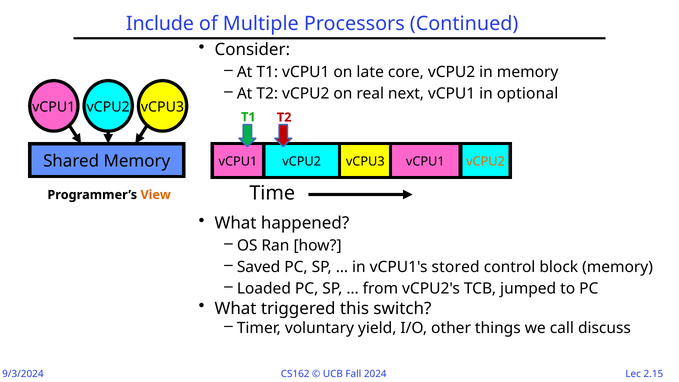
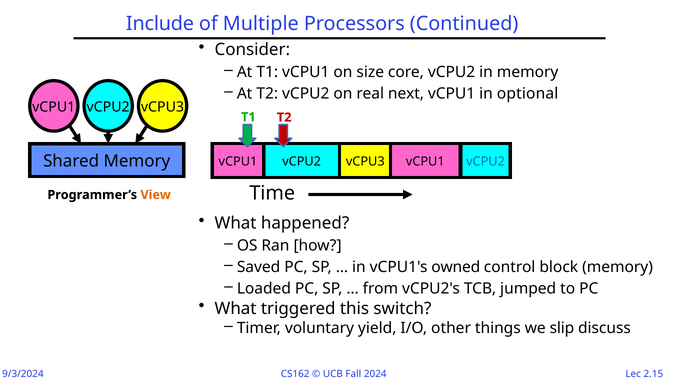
late: late -> size (370, 72)
vCPU2 colour: orange -> blue (486, 161)
stored: stored -> owned (456, 267)
call: call -> slip (562, 328)
